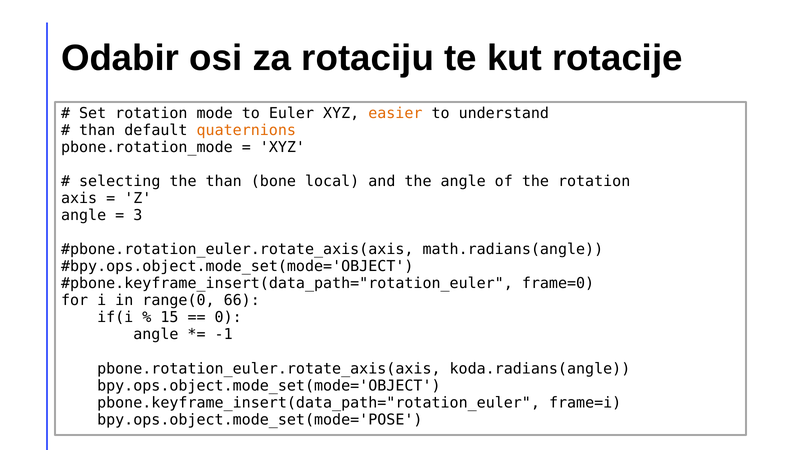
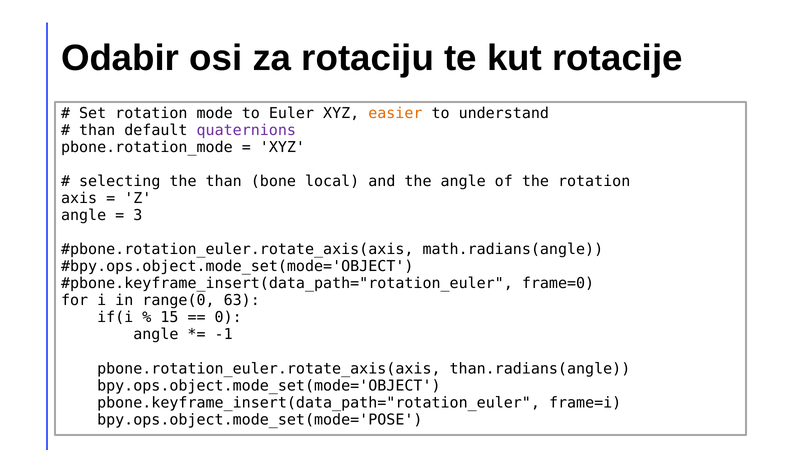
quaternions colour: orange -> purple (246, 130)
66: 66 -> 63 (242, 301)
koda.radians(angle: koda.radians(angle -> than.radians(angle (540, 369)
